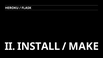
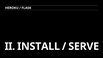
MAKE: MAKE -> SERVE (84, 46)
